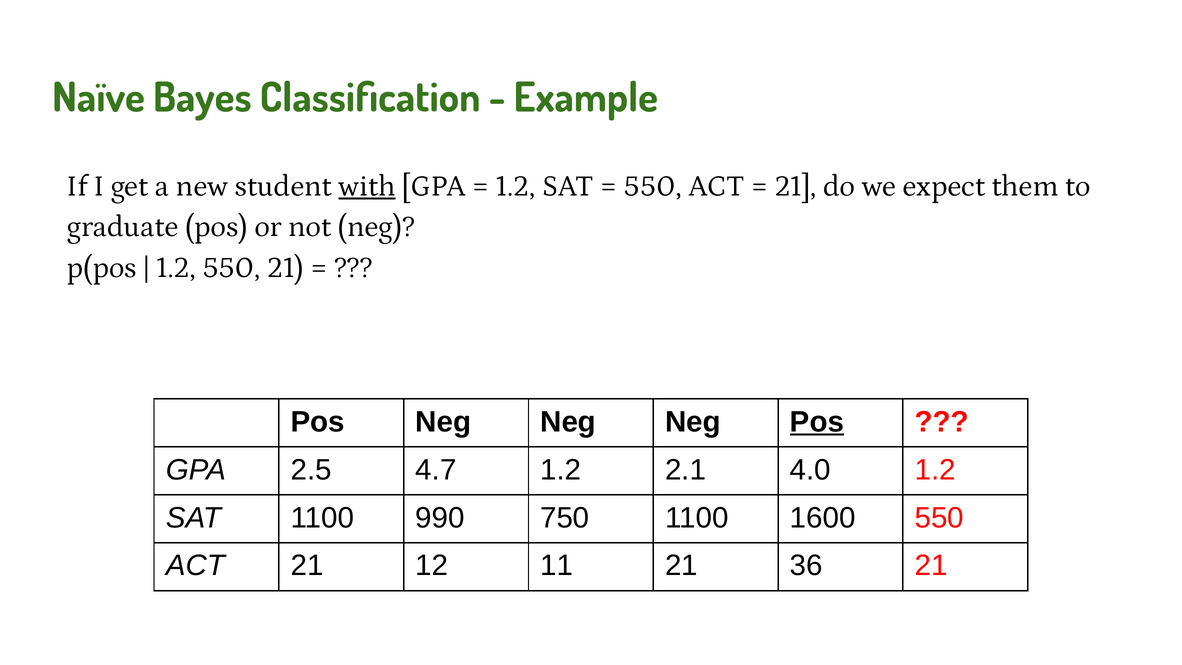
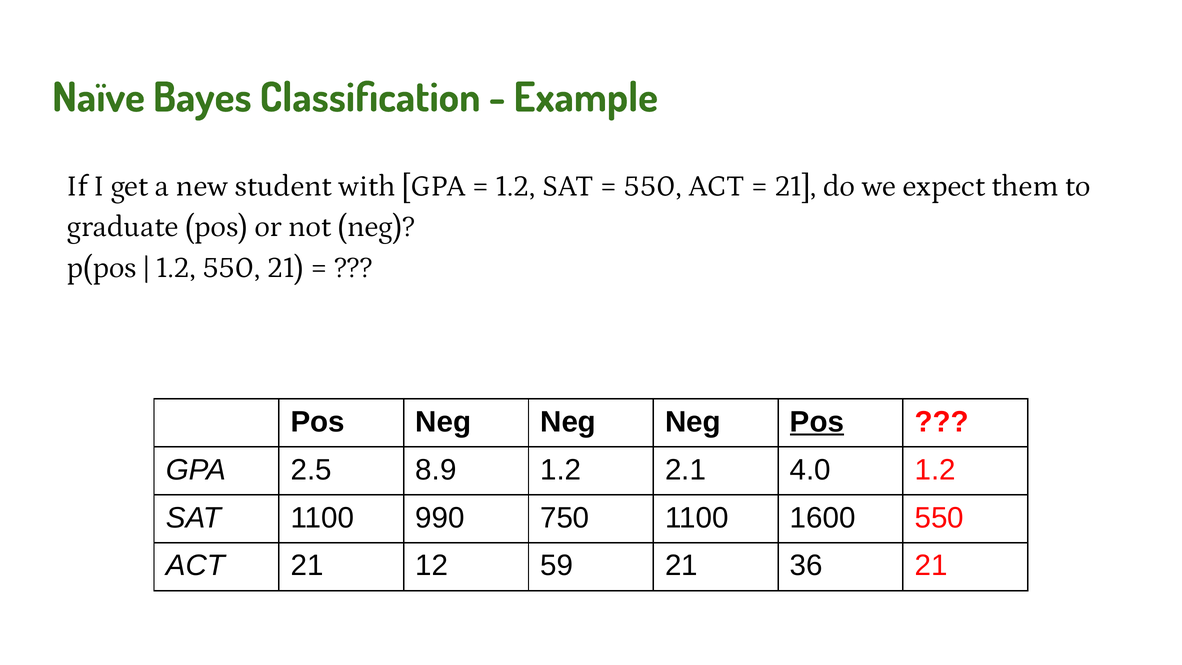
with underline: present -> none (367, 186)
4.7: 4.7 -> 8.9 (436, 470)
11: 11 -> 59 (557, 566)
